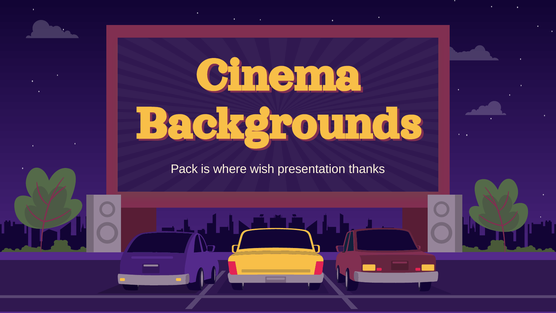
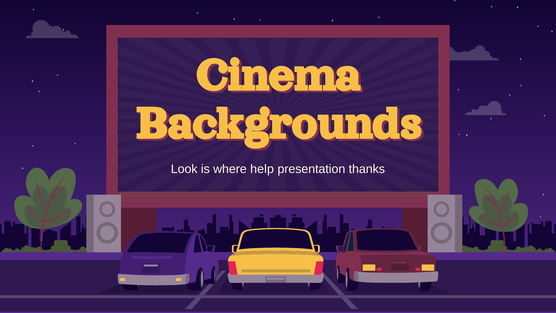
Pack: Pack -> Look (184, 169)
wish: wish -> help (262, 169)
